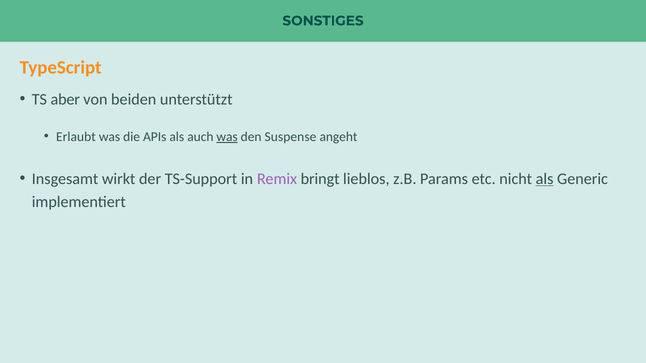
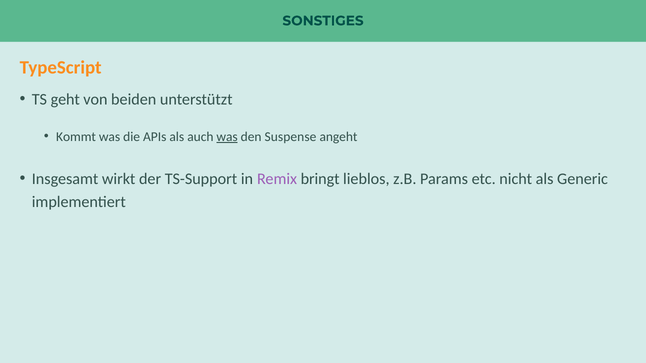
aber: aber -> geht (65, 99)
Erlaubt: Erlaubt -> Kommt (76, 137)
als underline: present -> none (545, 179)
